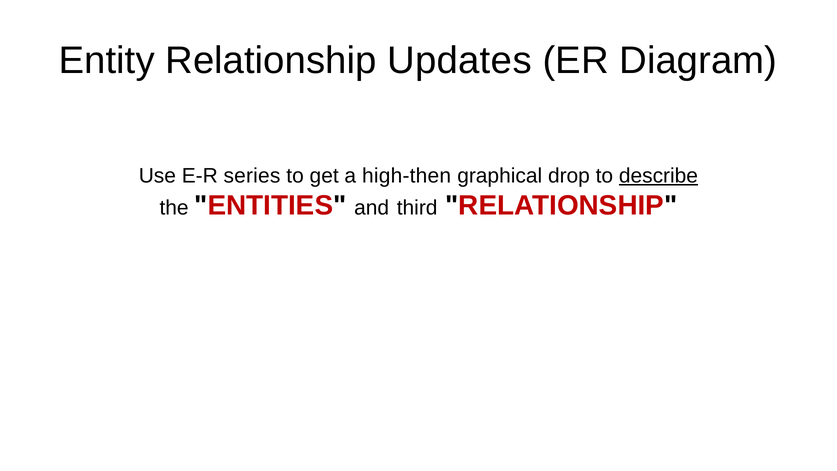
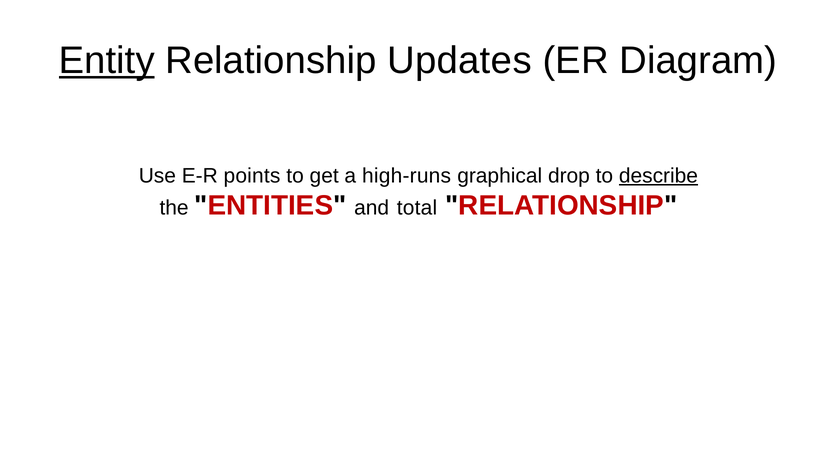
Entity underline: none -> present (107, 61)
series: series -> points (252, 176)
high-then: high-then -> high-runs (407, 176)
third: third -> total (417, 208)
